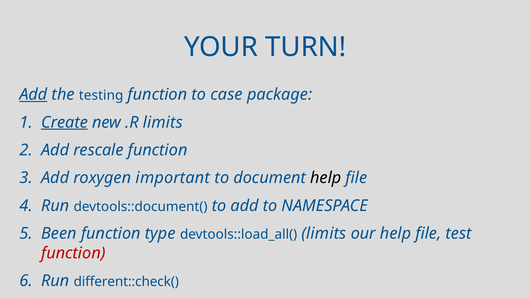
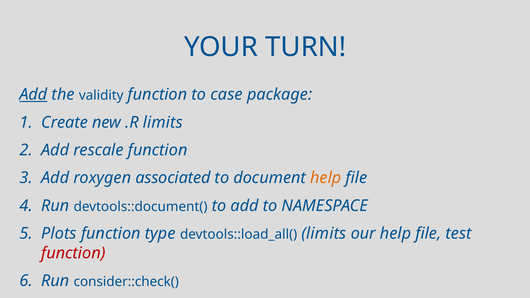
testing: testing -> validity (101, 95)
Create underline: present -> none (64, 122)
important: important -> associated (173, 178)
help colour: black -> orange (326, 178)
Been: Been -> Plots (59, 234)
different::check(: different::check( -> consider::check( (126, 282)
